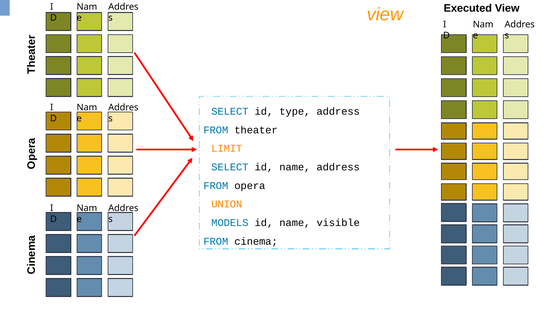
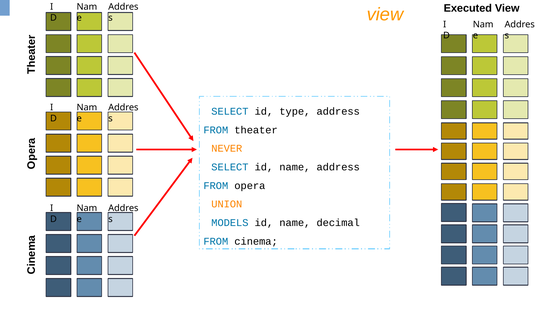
LIMIT: LIMIT -> NEVER (227, 149)
visible: visible -> decimal (338, 223)
